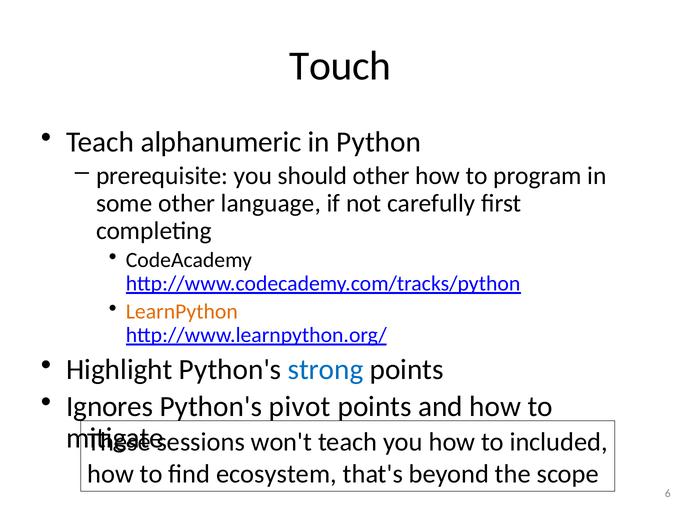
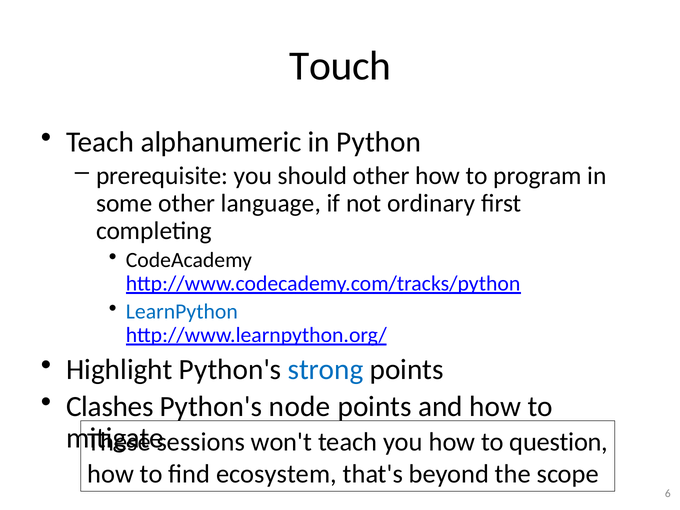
carefully: carefully -> ordinary (431, 203)
LearnPython colour: orange -> blue (182, 312)
Ignores: Ignores -> Clashes (110, 407)
pivot: pivot -> node (300, 407)
included: included -> question (559, 442)
